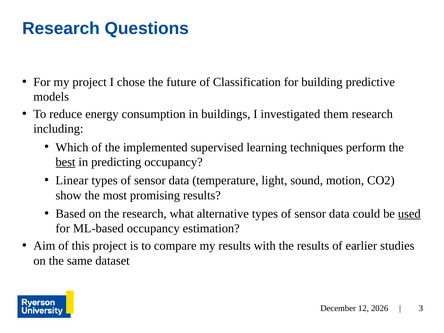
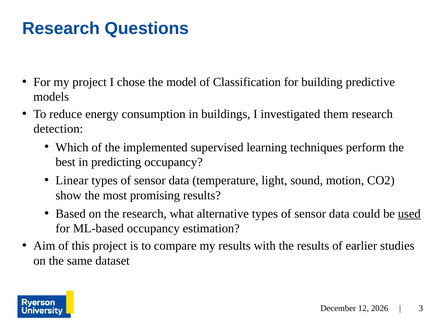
future: future -> model (182, 82)
including: including -> detection (58, 129)
best underline: present -> none (65, 162)
